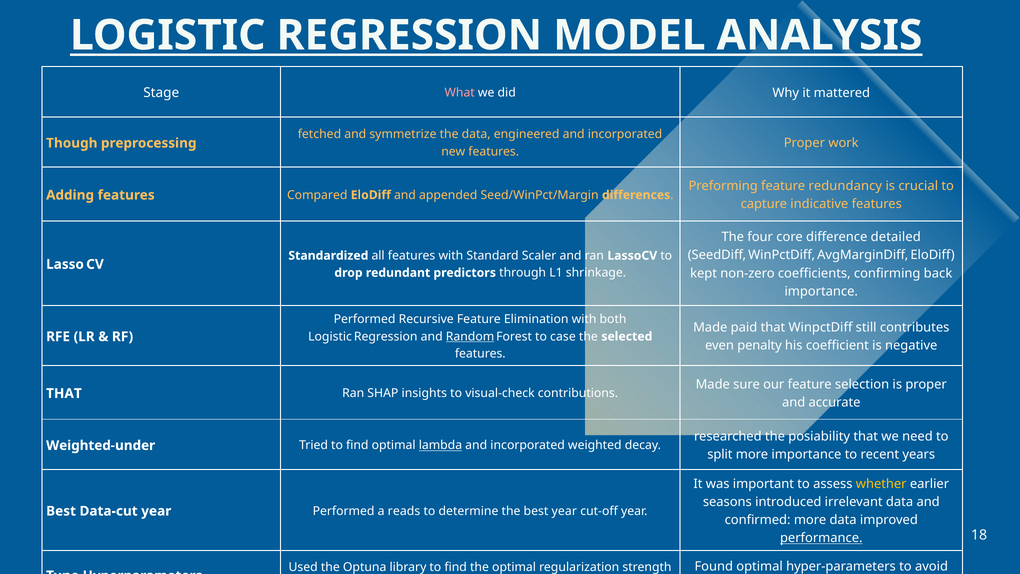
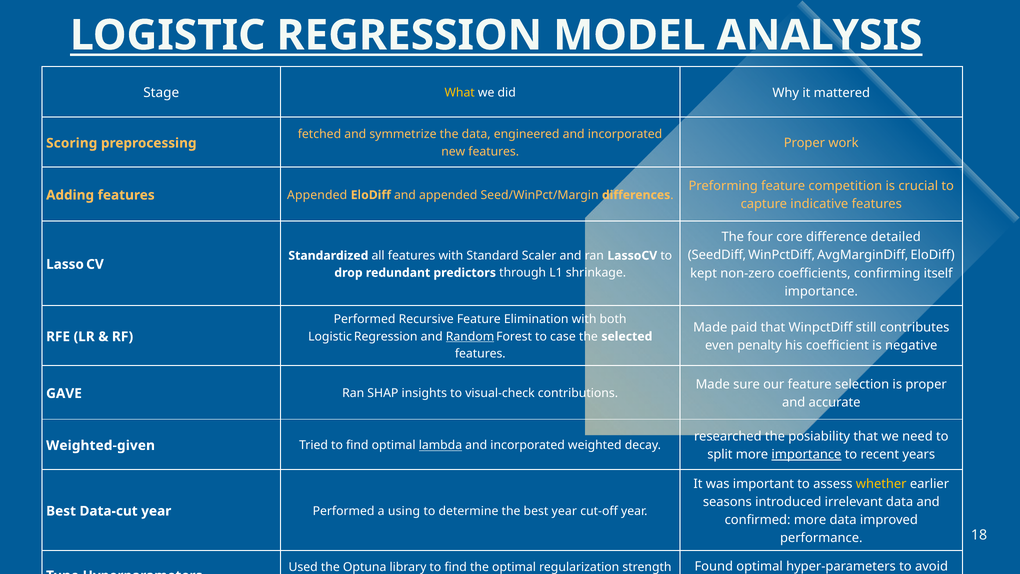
What colour: pink -> yellow (460, 93)
Though: Though -> Scoring (72, 143)
redundancy: redundancy -> competition (845, 186)
features Compared: Compared -> Appended (317, 195)
back: back -> itself (938, 273)
THAT: THAT -> GAVE (64, 393)
Weighted‑under: Weighted‑under -> Weighted‑given (101, 445)
importance underline: none -> present (806, 454)
reads: reads -> using (404, 511)
performance underline: present -> none (821, 538)
